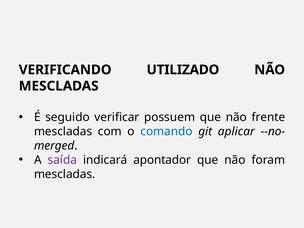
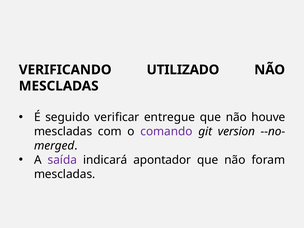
possuem: possuem -> entregue (170, 117)
frente: frente -> houve (268, 117)
comando colour: blue -> purple (166, 132)
aplicar: aplicar -> version (236, 132)
